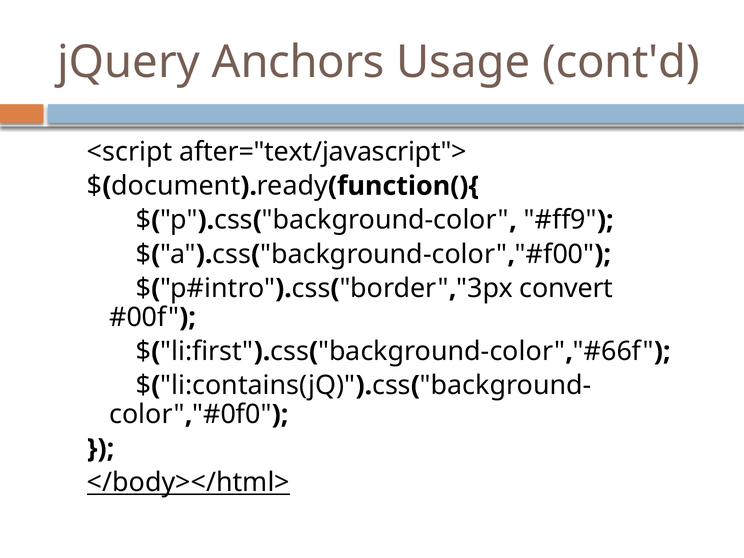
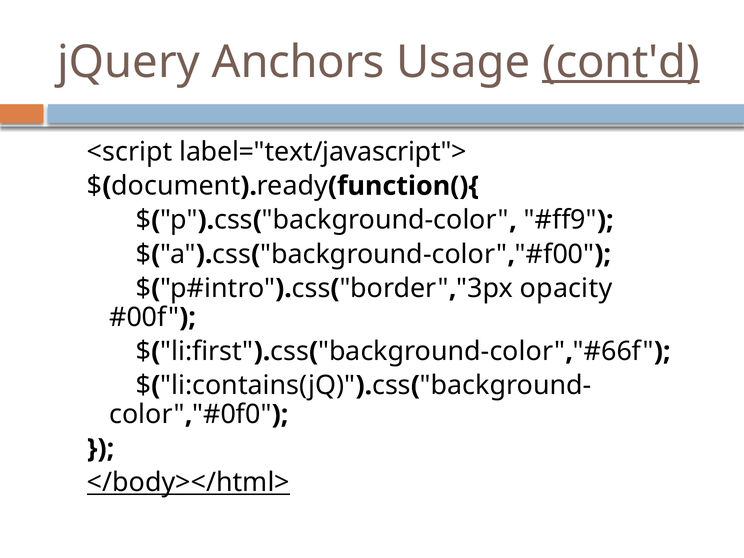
cont'd underline: none -> present (621, 62)
after="text/javascript">: after="text/javascript"> -> label="text/javascript"> (323, 152)
convert: convert -> opacity (566, 288)
